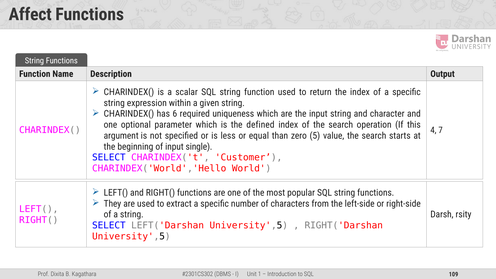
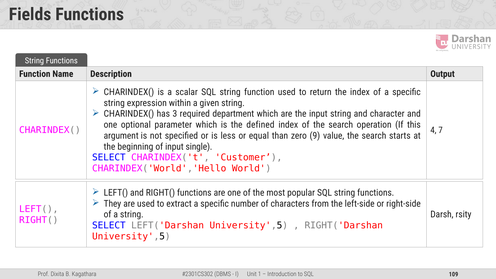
Affect: Affect -> Fields (30, 14)
6: 6 -> 3 (175, 114)
uniqueness: uniqueness -> department (233, 114)
5: 5 -> 9 (315, 136)
